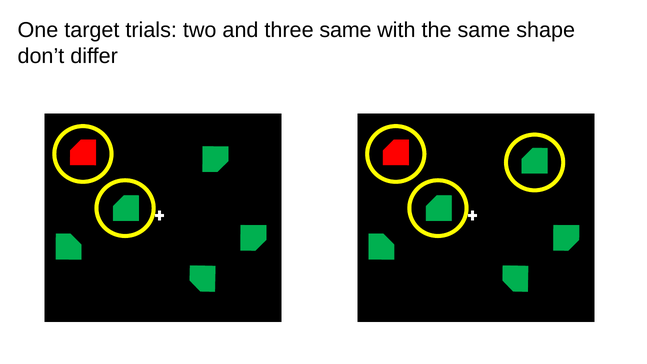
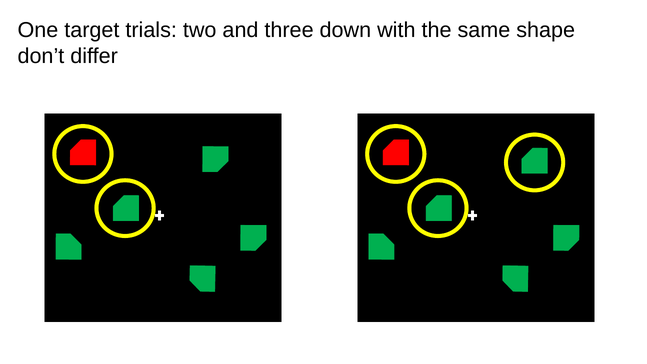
three same: same -> down (345, 30)
